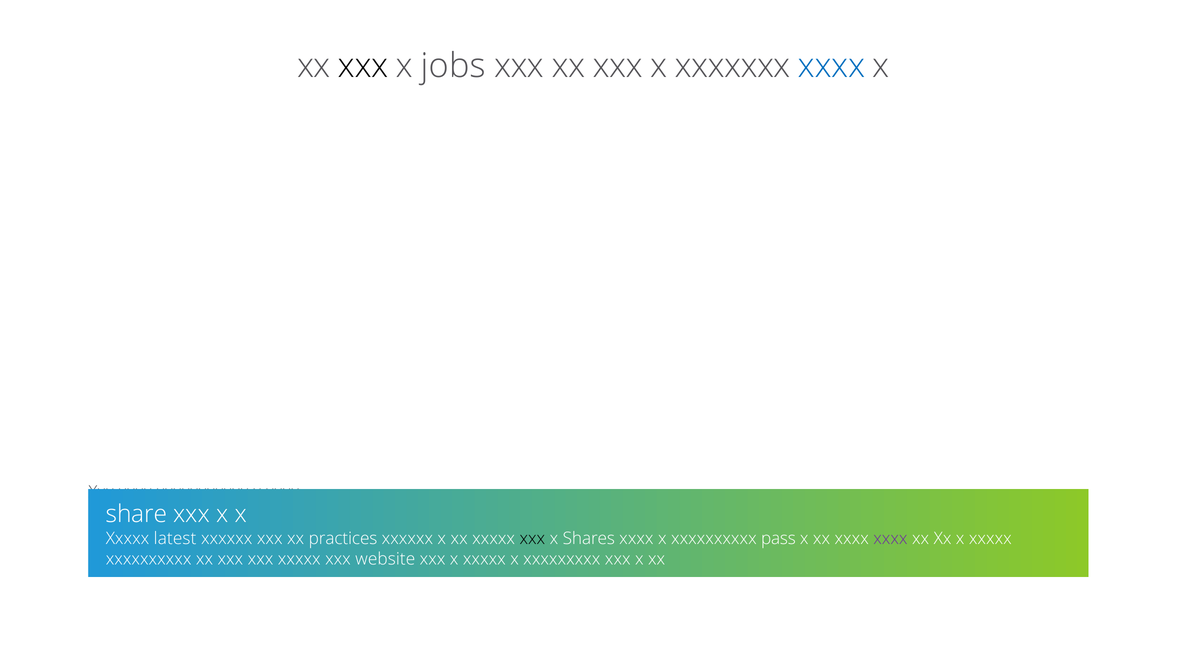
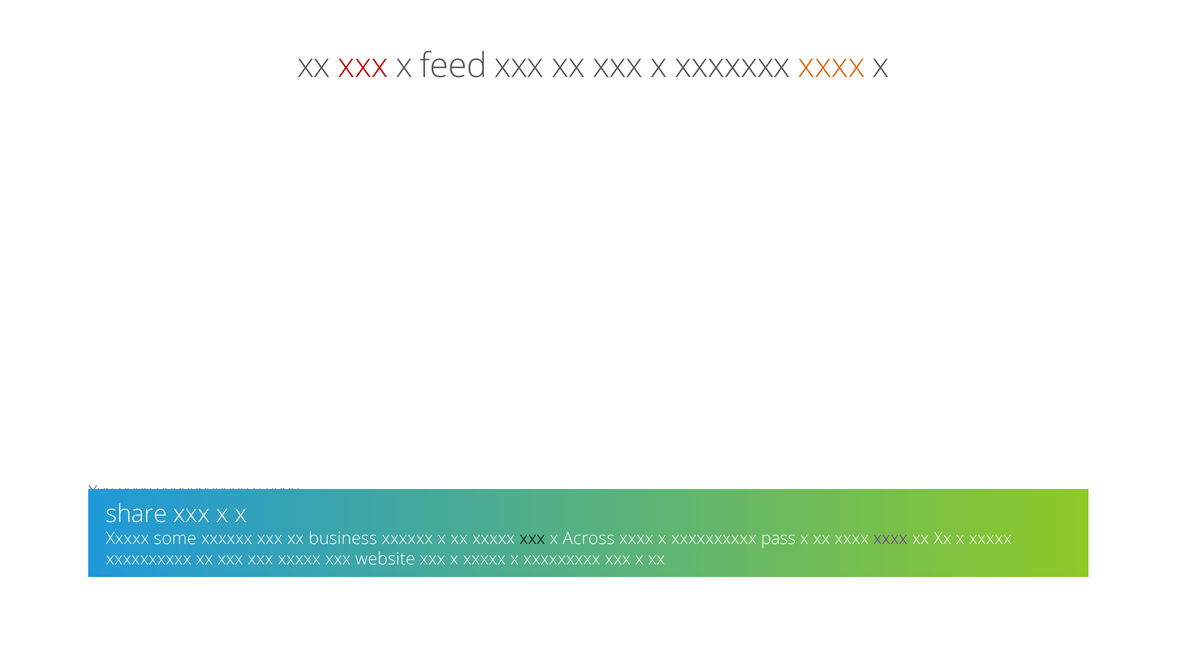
xxx colour: black -> red (363, 66)
jobs: jobs -> feed (454, 66)
xxxx colour: blue -> orange (831, 66)
latest: latest -> some (175, 539)
practices: practices -> business (343, 539)
Shares: Shares -> Across (589, 539)
